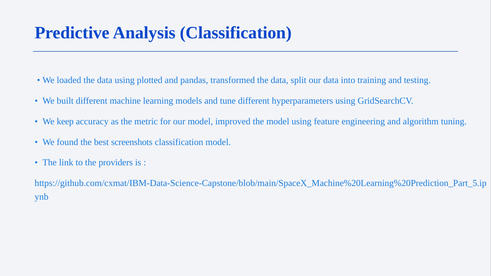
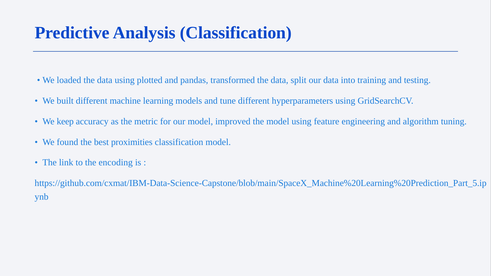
screenshots: screenshots -> proximities (132, 142)
providers: providers -> encoding (116, 163)
